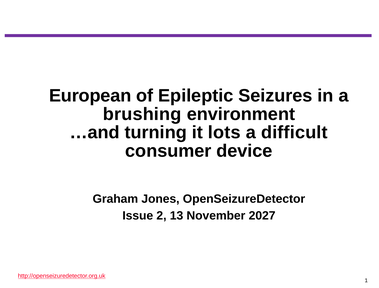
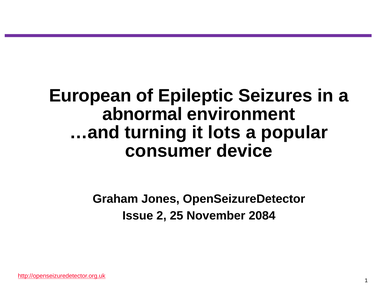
brushing: brushing -> abnormal (142, 114)
difficult: difficult -> popular (294, 133)
13: 13 -> 25 (177, 216)
2027: 2027 -> 2084 (262, 216)
